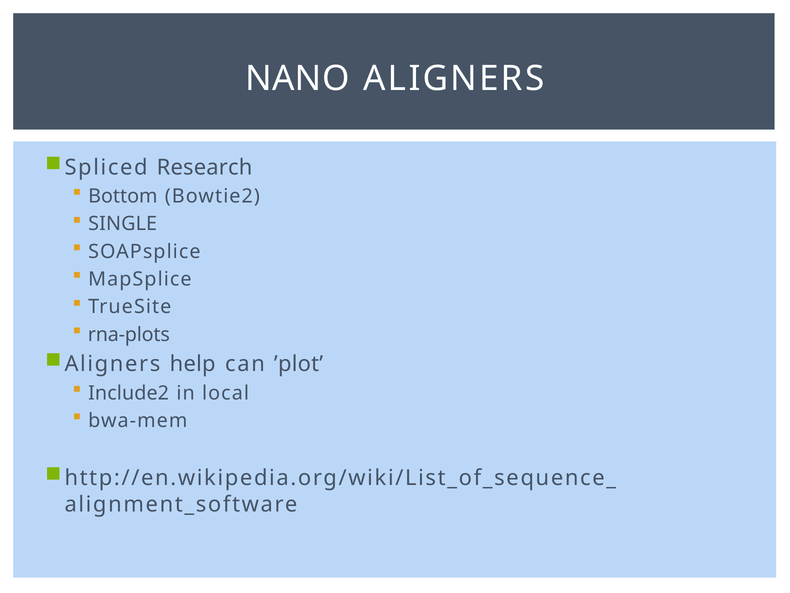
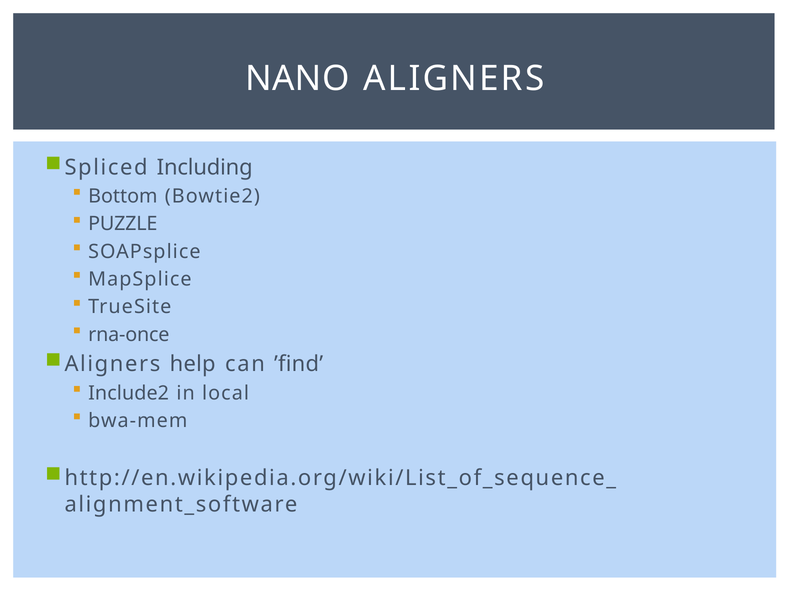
Research: Research -> Including (205, 167)
SINGLE: SINGLE -> PUZZLE (123, 224)
rna-plots: rna-plots -> rna-once (129, 334)
’plot: ’plot -> ’find (299, 364)
